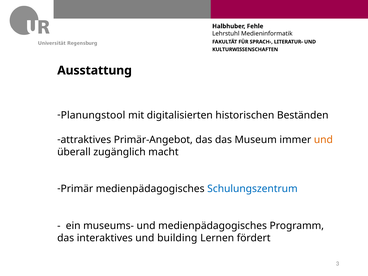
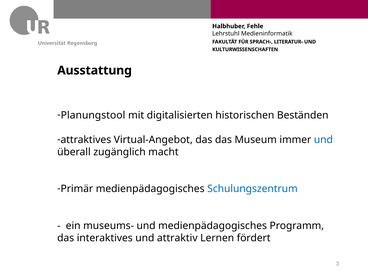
Primär-Angebot: Primär-Angebot -> Virtual-Angebot (153, 140)
und colour: orange -> blue (323, 140)
building: building -> attraktiv (177, 238)
